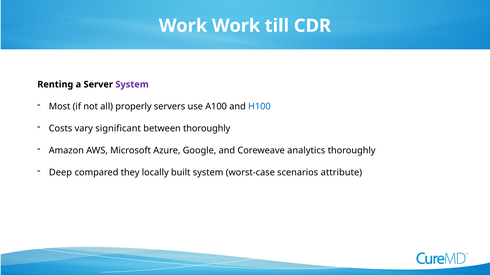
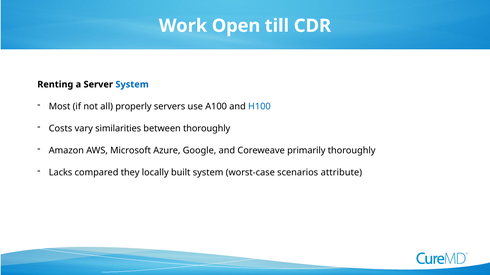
Work Work: Work -> Open (236, 26)
System colour: purple -> blue (132, 85)
significant: significant -> similarities (118, 129)
analytics: analytics -> primarily (306, 151)
Deep: Deep -> Lacks (61, 173)
